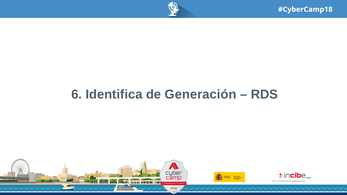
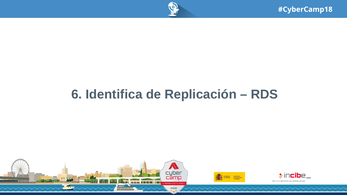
Generación: Generación -> Replicación (201, 94)
